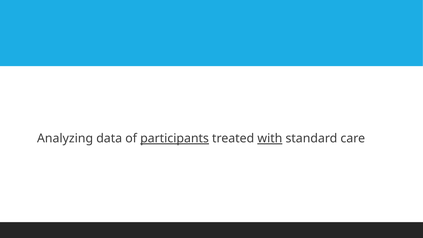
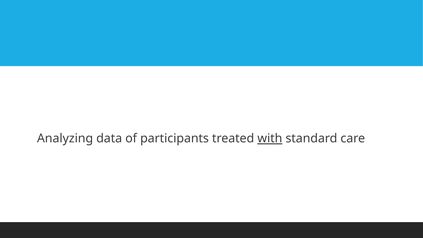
participants underline: present -> none (175, 139)
